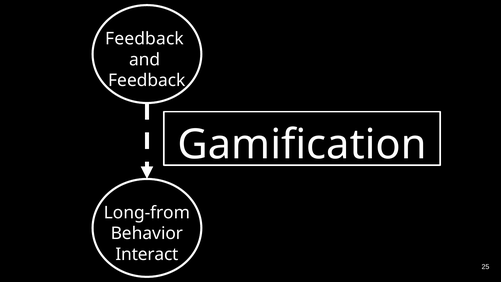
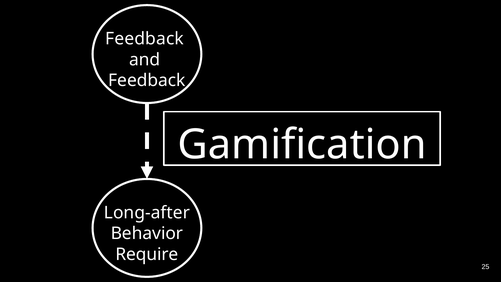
Long-from: Long-from -> Long-after (147, 213)
Interact: Interact -> Require (147, 254)
